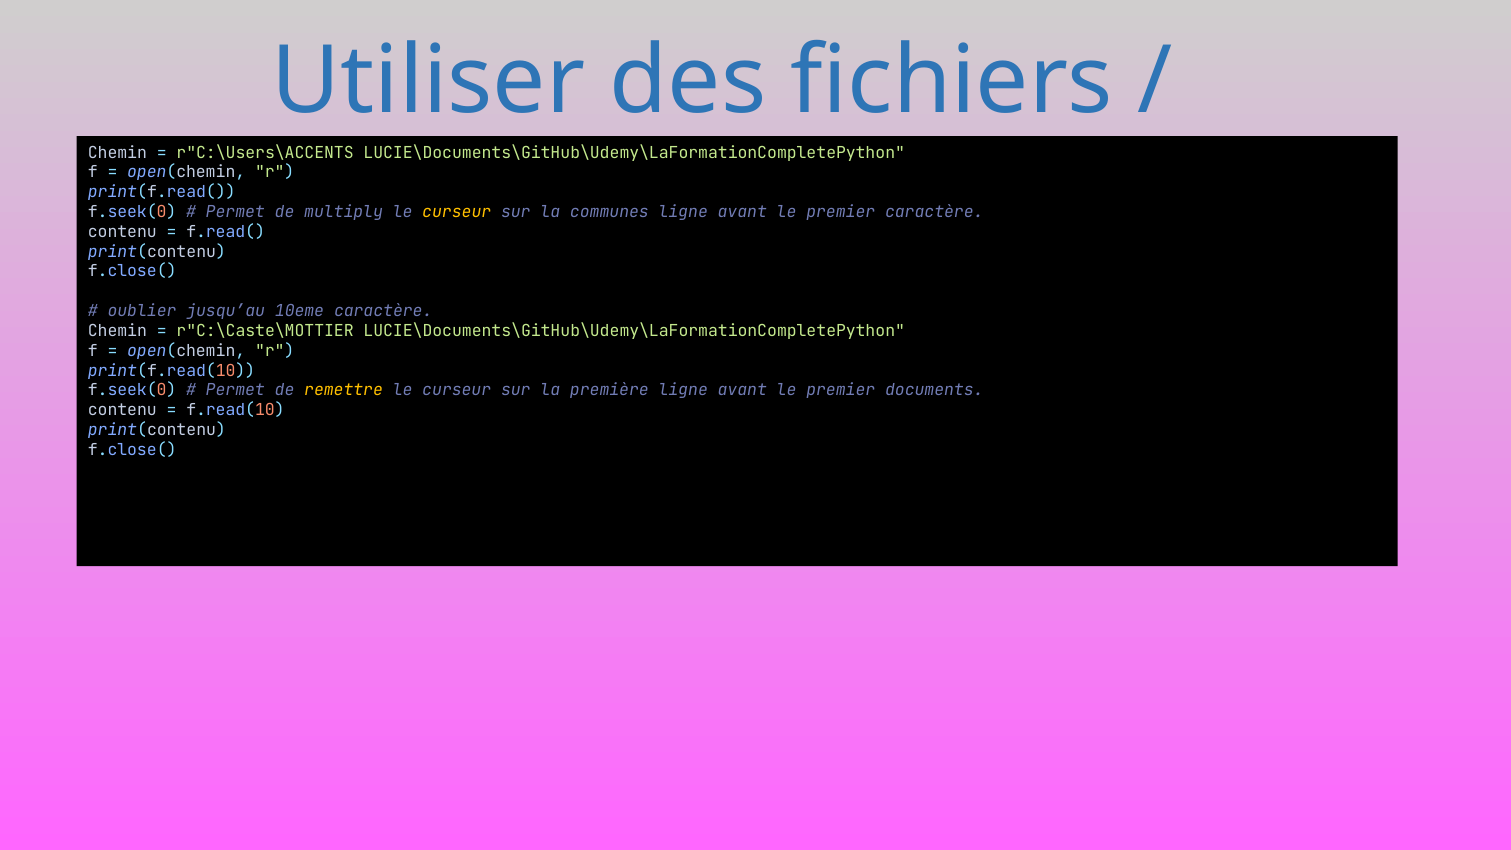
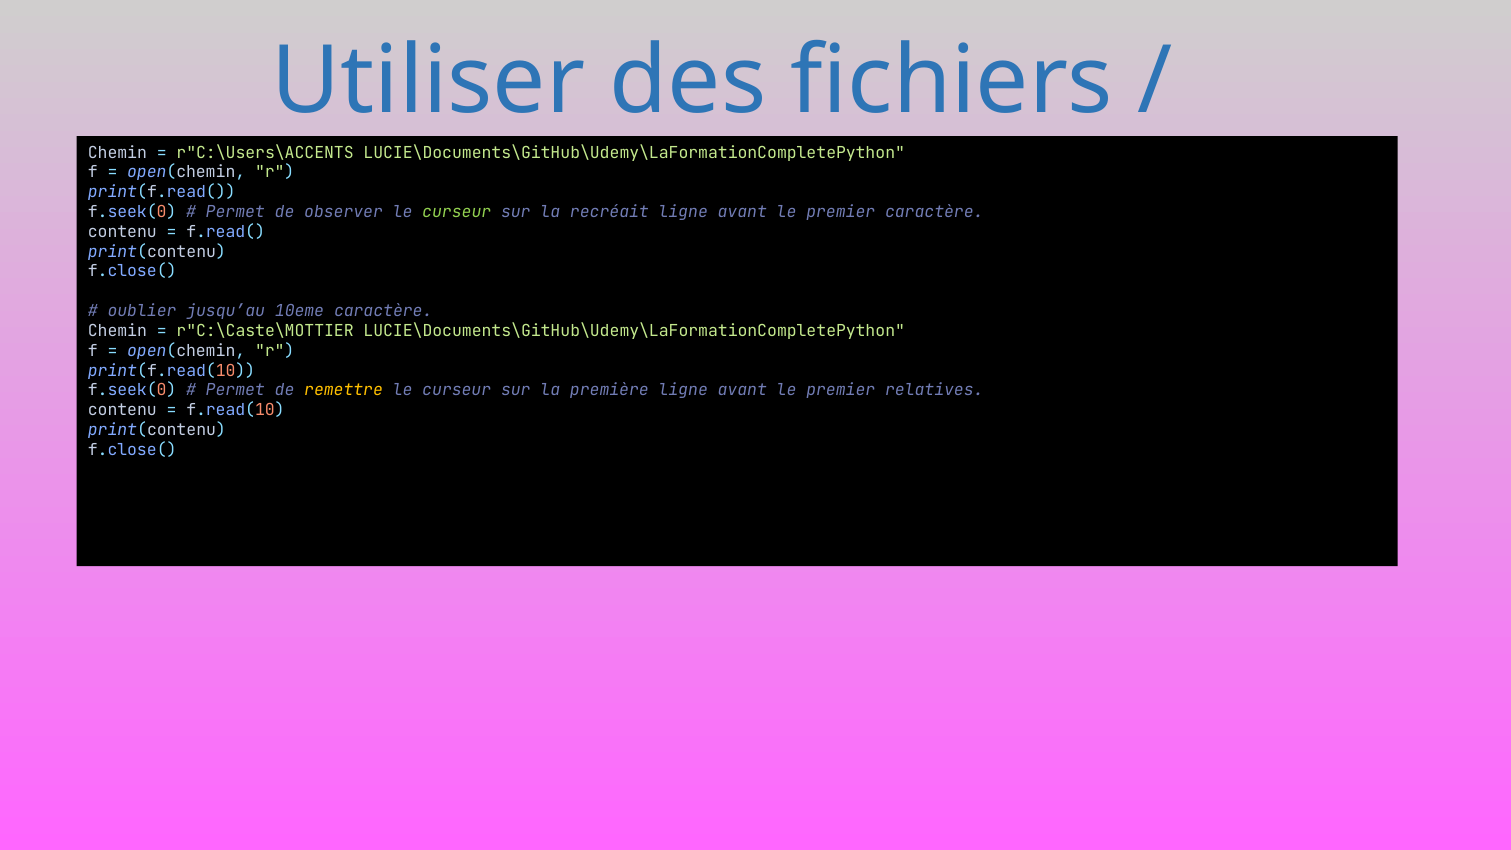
multiply: multiply -> observer (344, 212)
curseur colour: yellow -> light green (457, 212)
communes: communes -> recréait (609, 212)
documents: documents -> relatives (934, 390)
